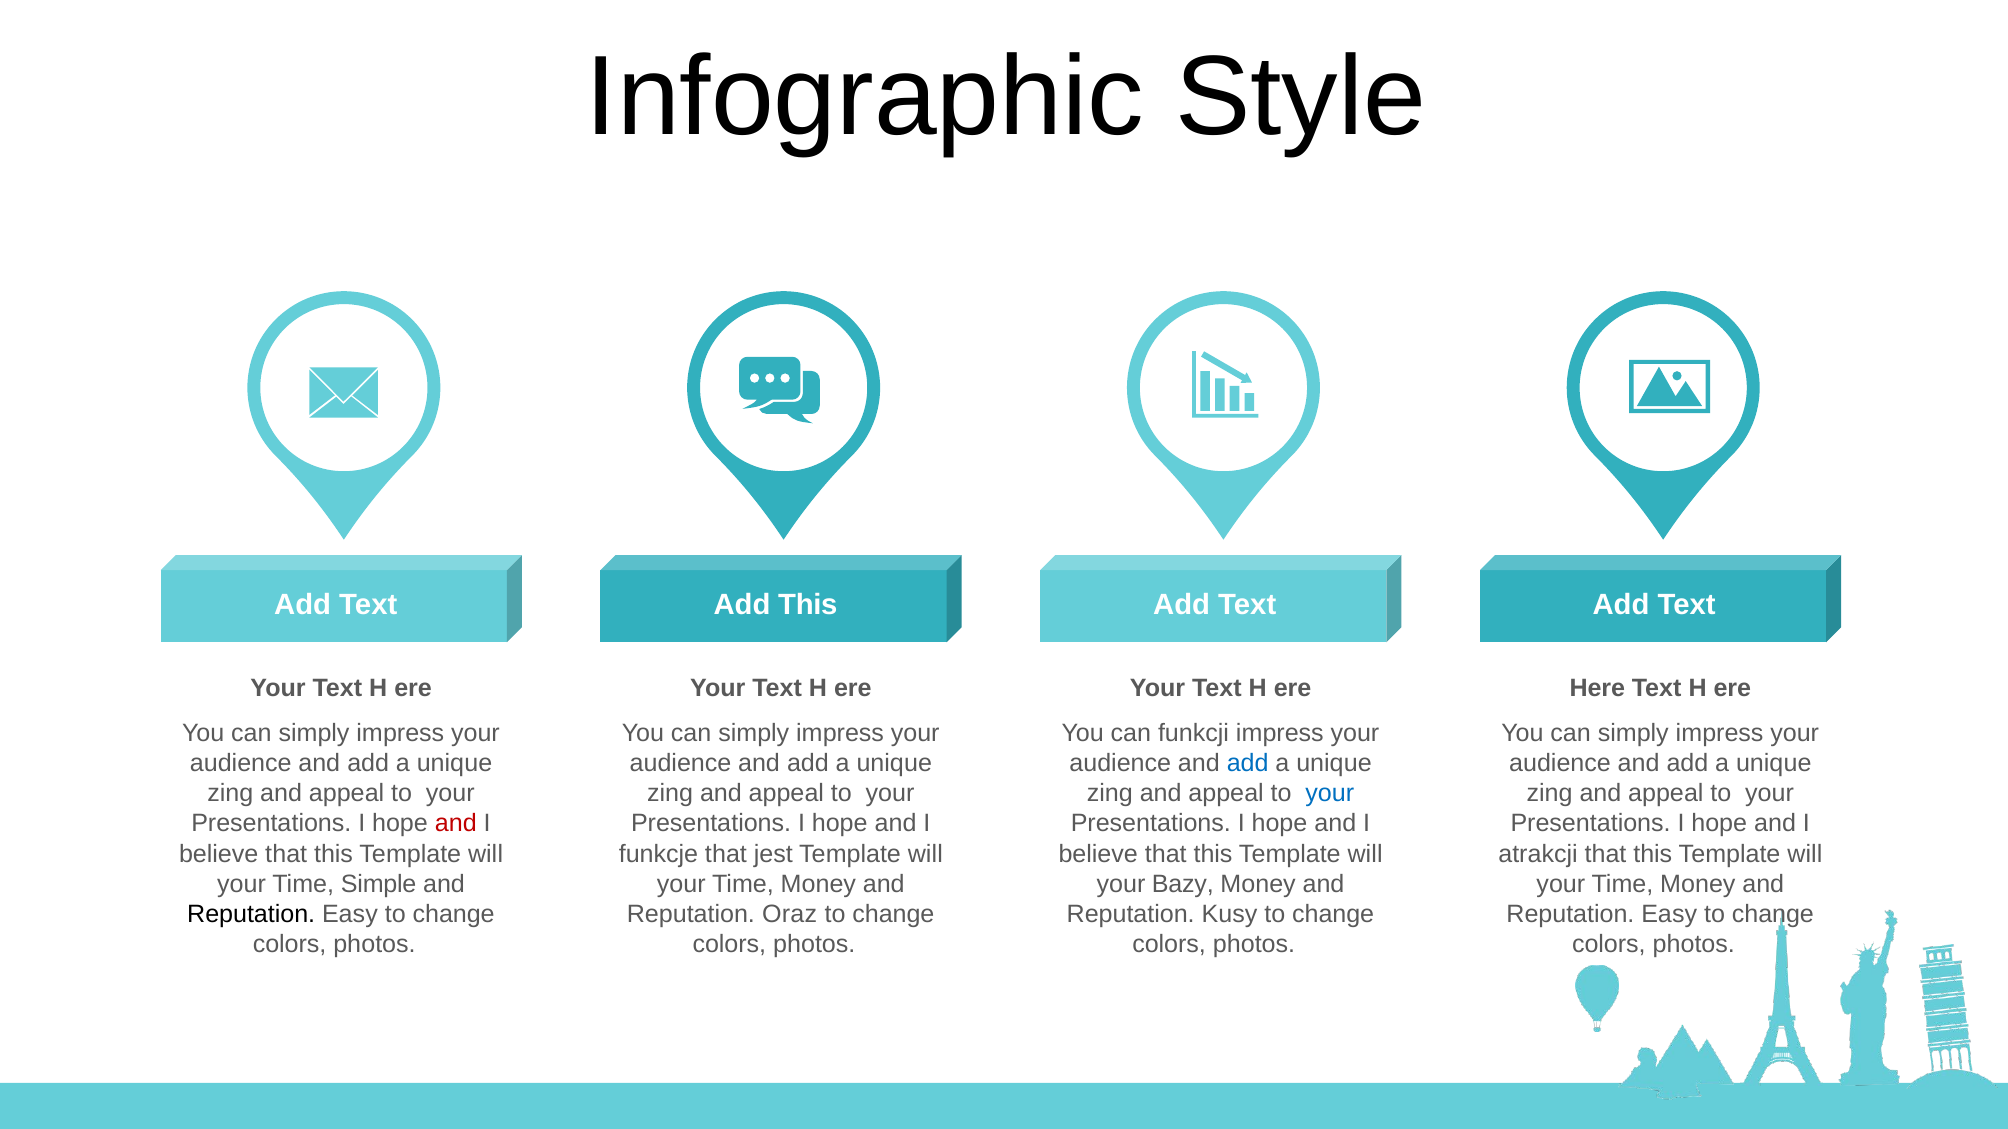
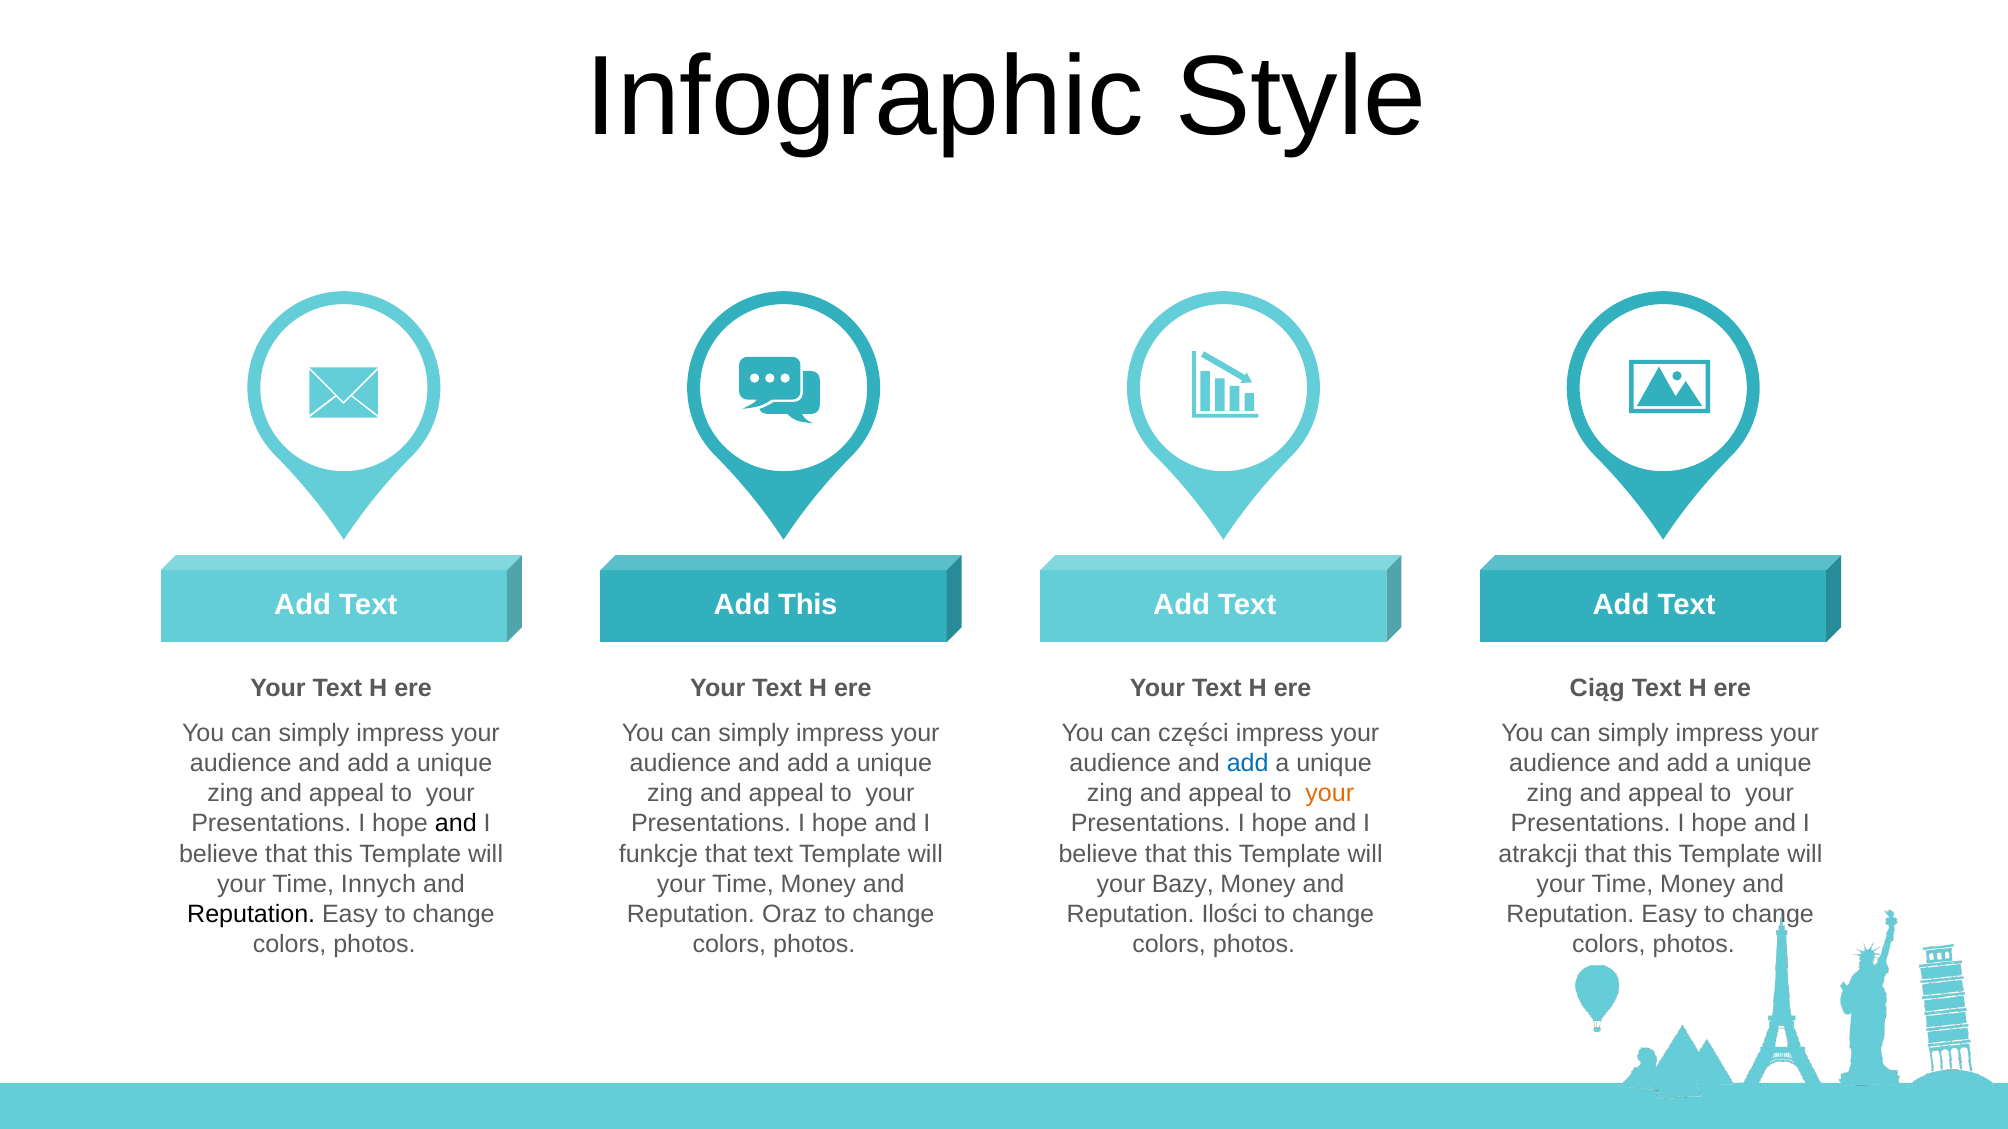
Here: Here -> Ciąg (1597, 688)
funkcji: funkcji -> części (1193, 734)
your colour: blue -> orange (1330, 794)
and colour: red -> black (456, 824)
that jest: jest -> text (773, 854)
Simple: Simple -> Innych (378, 884)
Kusy: Kusy -> Ilości (1230, 914)
